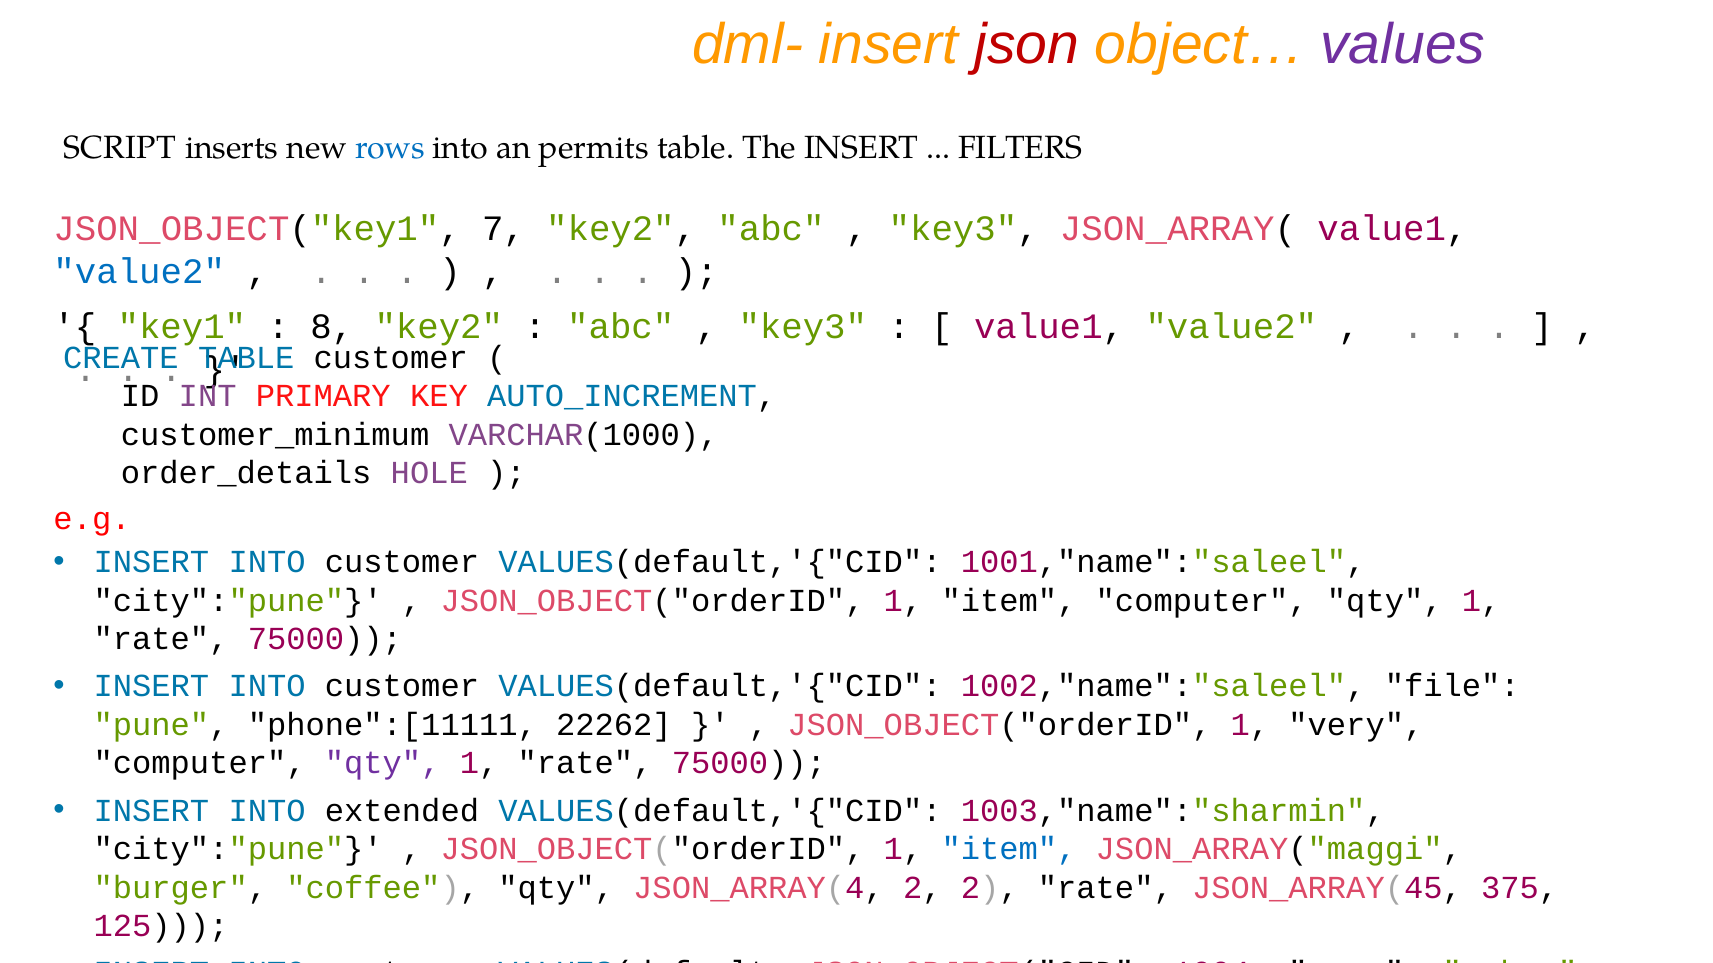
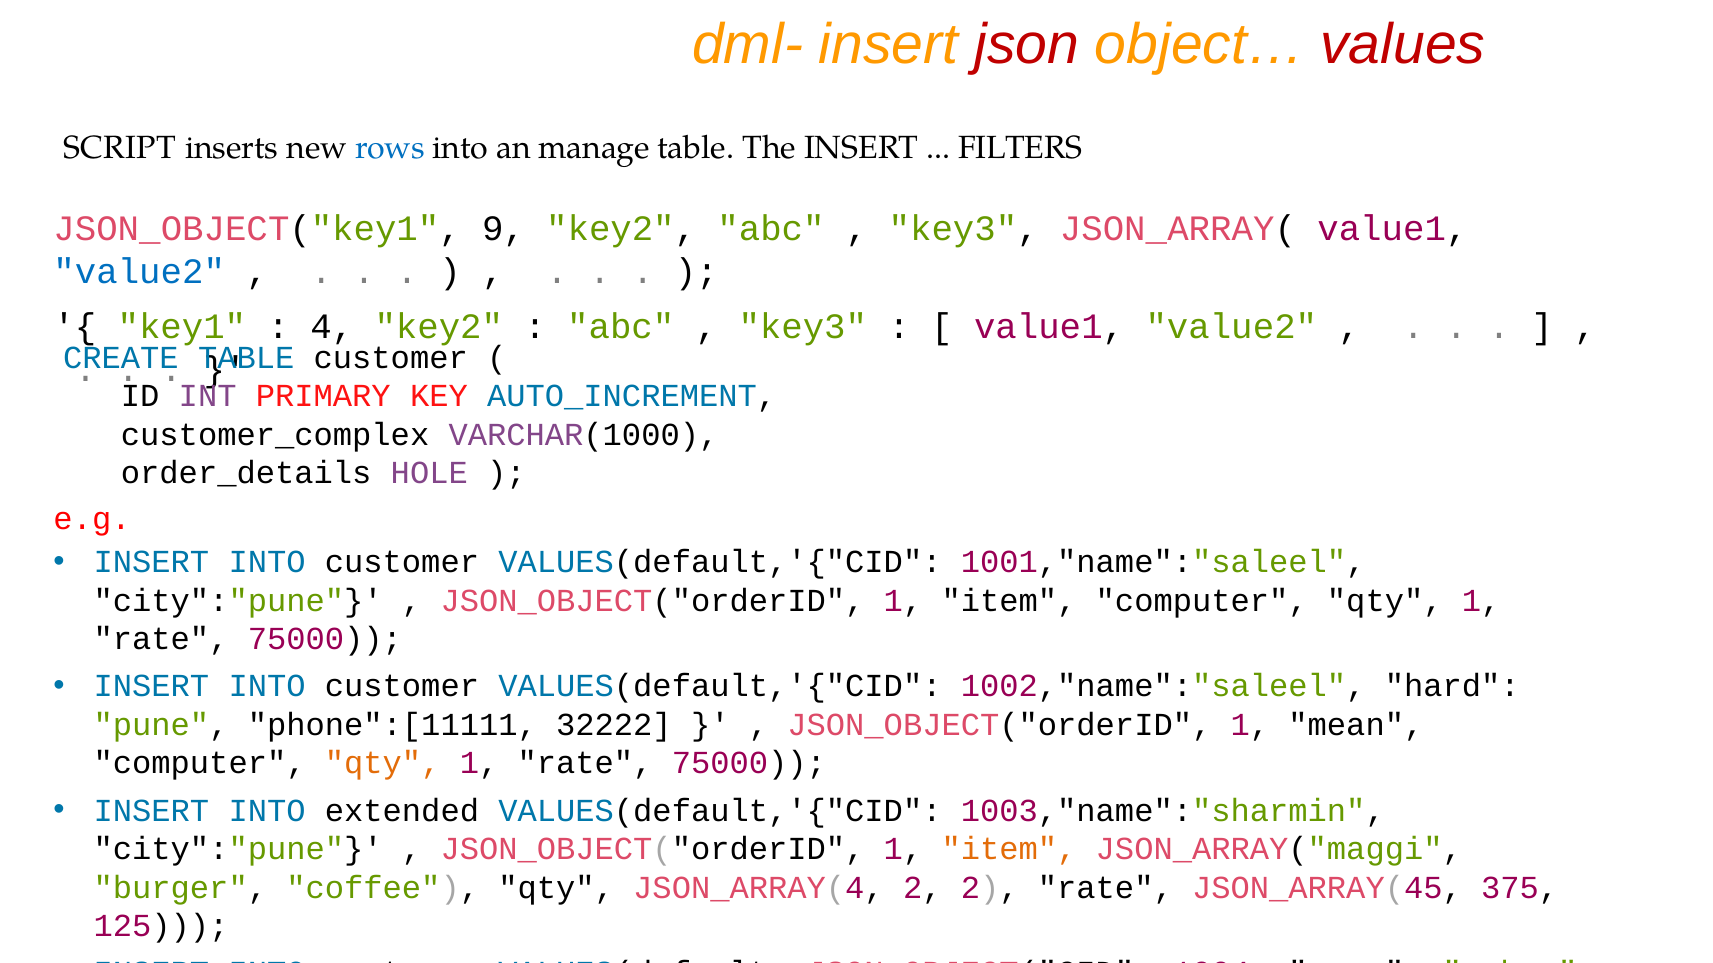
values colour: purple -> red (1403, 45)
permits: permits -> manage (594, 148)
7: 7 -> 9 (503, 229)
8: 8 -> 4 (332, 327)
customer_minimum: customer_minimum -> customer_complex (275, 435)
file: file -> hard (1452, 687)
22262: 22262 -> 32222 (614, 725)
very: very -> mean (1356, 725)
qty colour: purple -> orange (383, 764)
item colour: blue -> orange (1009, 849)
